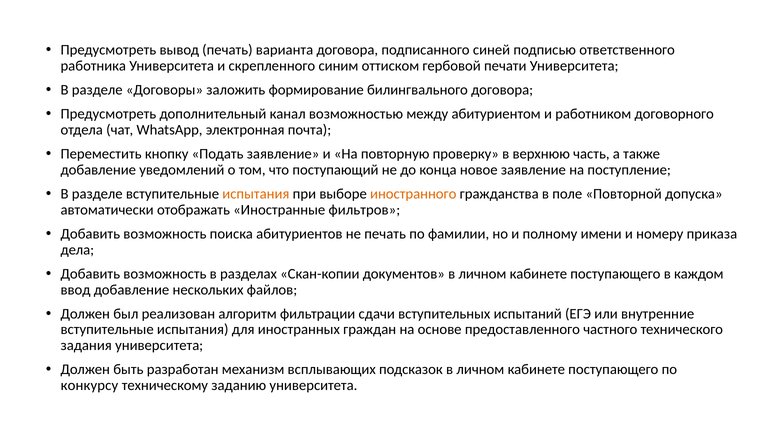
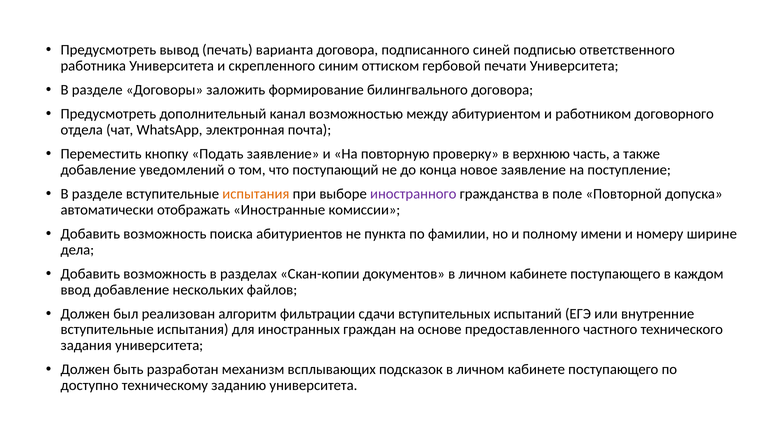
иностранного colour: orange -> purple (413, 194)
фильтров: фильтров -> комиссии (364, 210)
не печать: печать -> пункта (385, 234)
приказа: приказа -> ширине (712, 234)
конкурсу: конкурсу -> доступно (90, 385)
